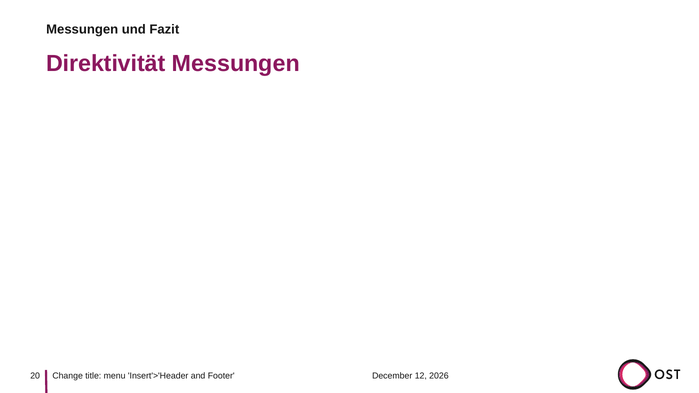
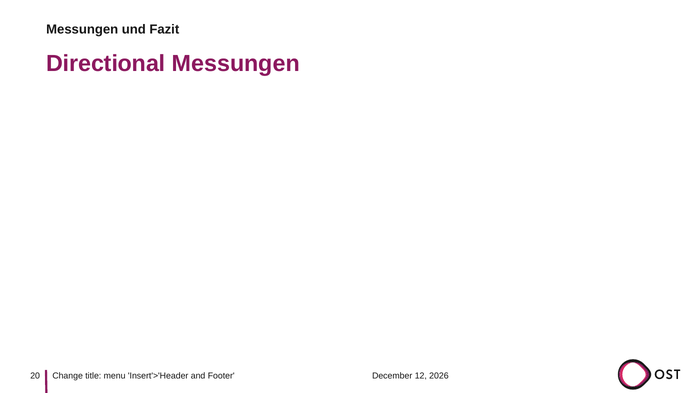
Direktivität: Direktivität -> Directional (106, 64)
